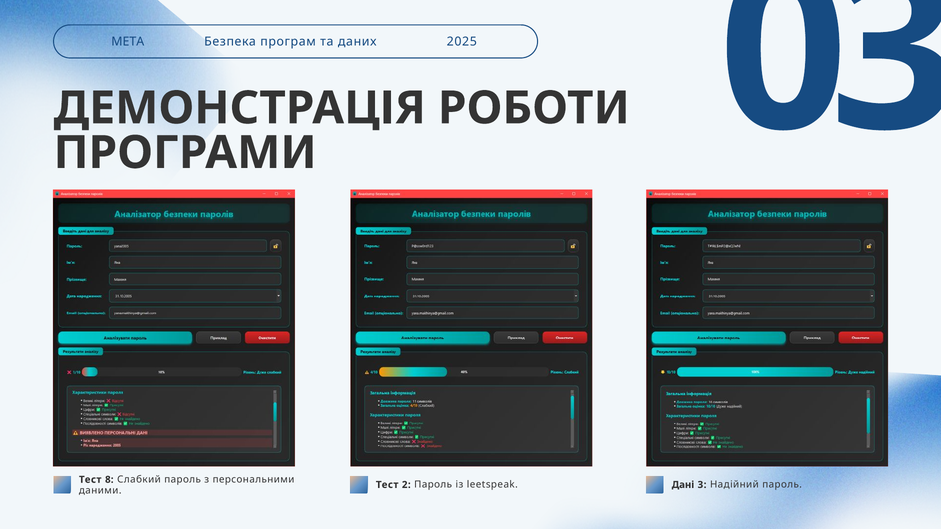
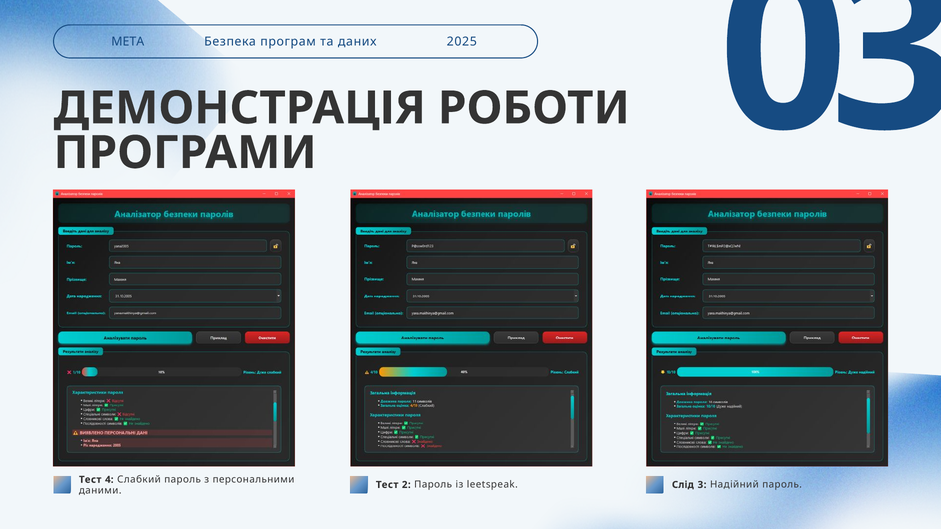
8: 8 -> 4 (109, 480)
Дані: Дані -> Слід (683, 485)
